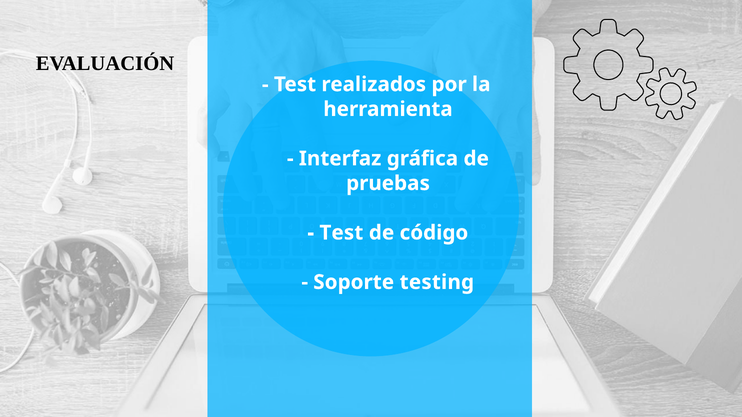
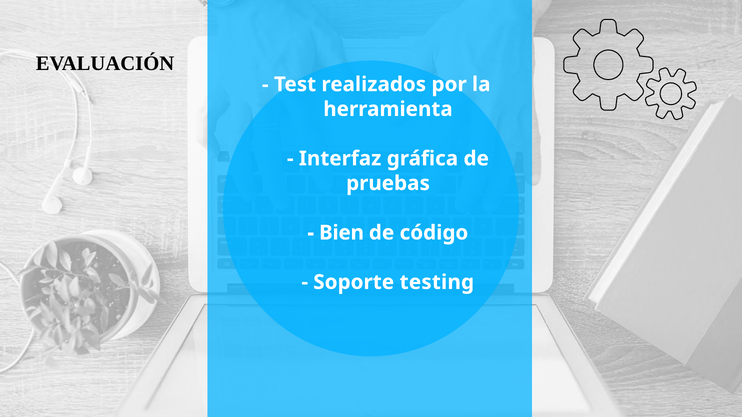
Test: Test -> Bien (341, 233)
